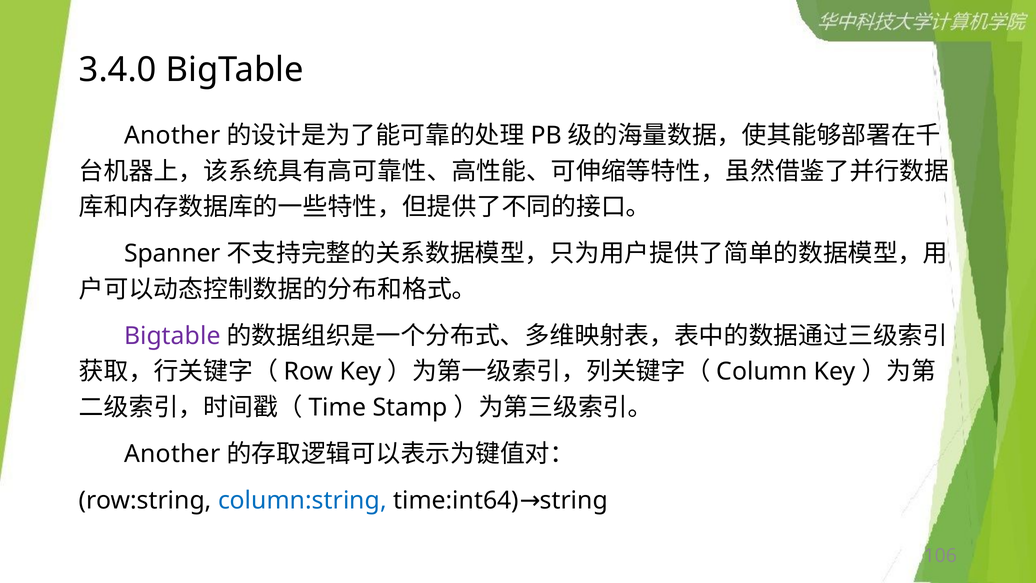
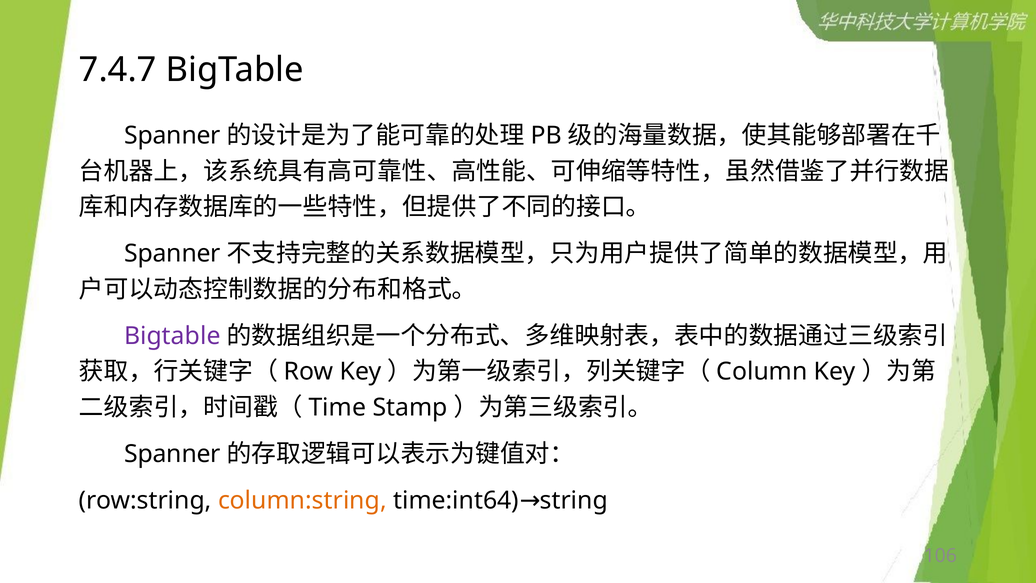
3.4.0: 3.4.0 -> 7.4.7 (118, 70)
Another: Another -> Spanner (172, 136)
Another: Another -> Spanner (172, 454)
column:string colour: blue -> orange (302, 500)
